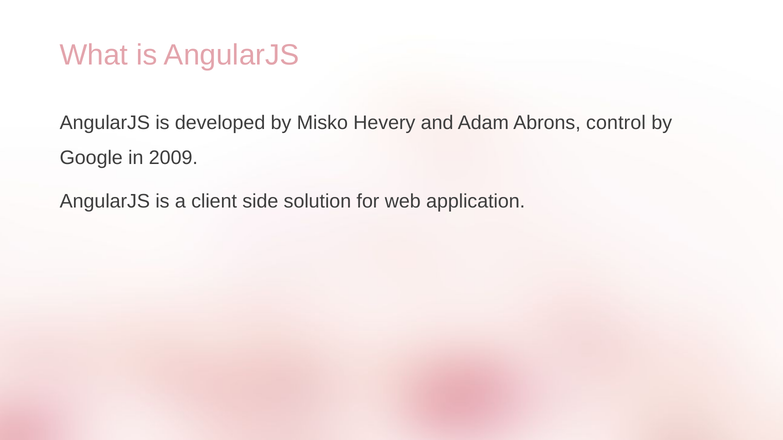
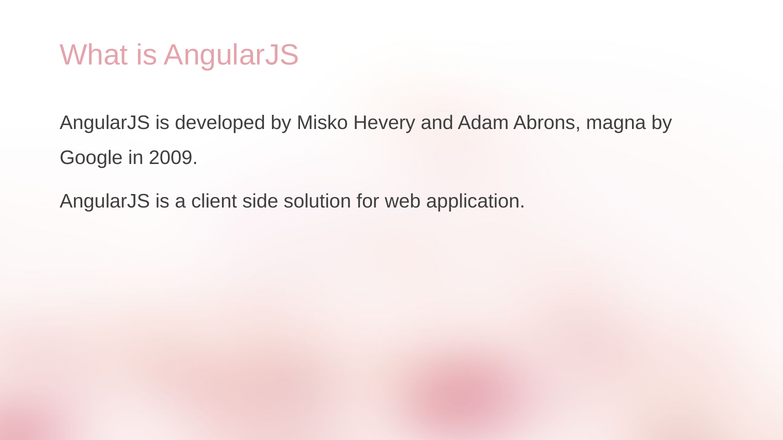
control: control -> magna (616, 123)
